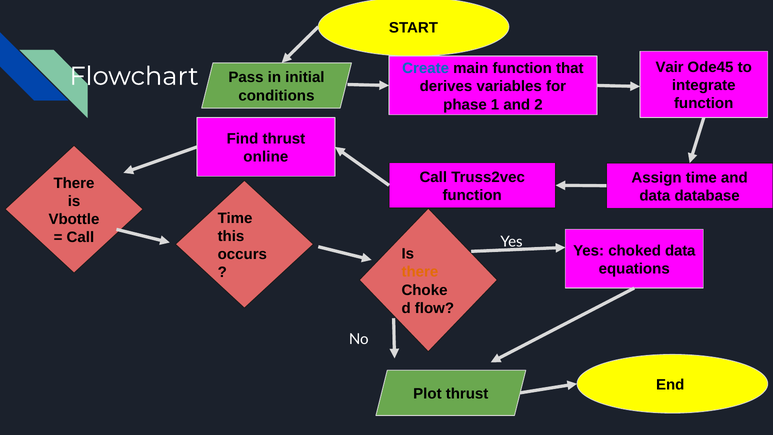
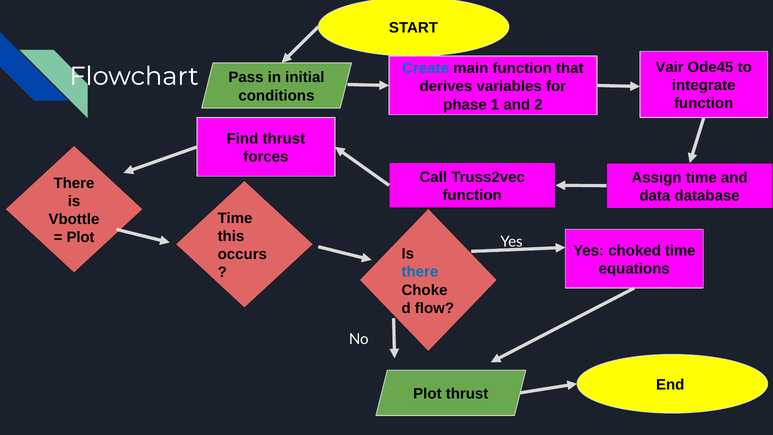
online: online -> forces (266, 157)
Call: Call -> Plot (80, 237)
choked data: data -> time (680, 251)
there colour: orange -> blue (420, 272)
